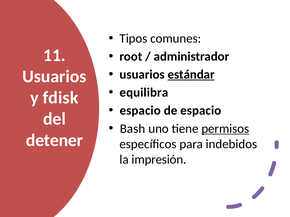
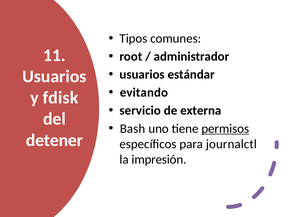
estándar underline: present -> none (191, 75)
equilibra: equilibra -> evitando (144, 93)
espacio: espacio -> servicio (140, 111)
de espacio: espacio -> externa (201, 111)
indebidos: indebidos -> journalctl (231, 144)
